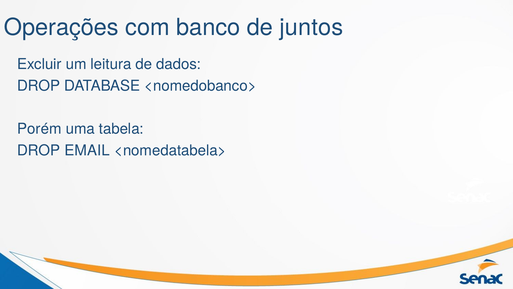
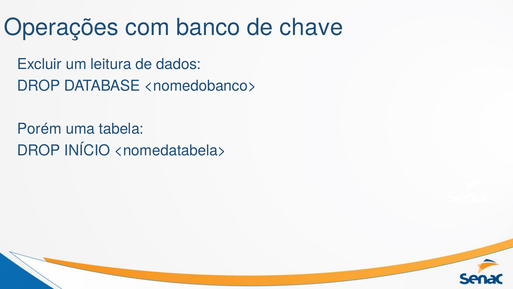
juntos: juntos -> chave (311, 27)
EMAIL: EMAIL -> INÍCIO (87, 150)
